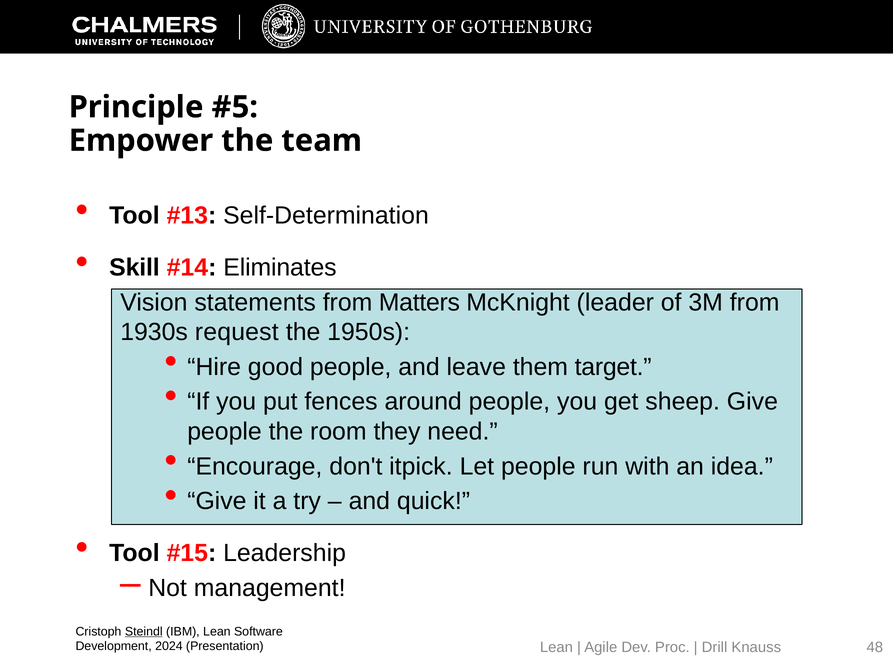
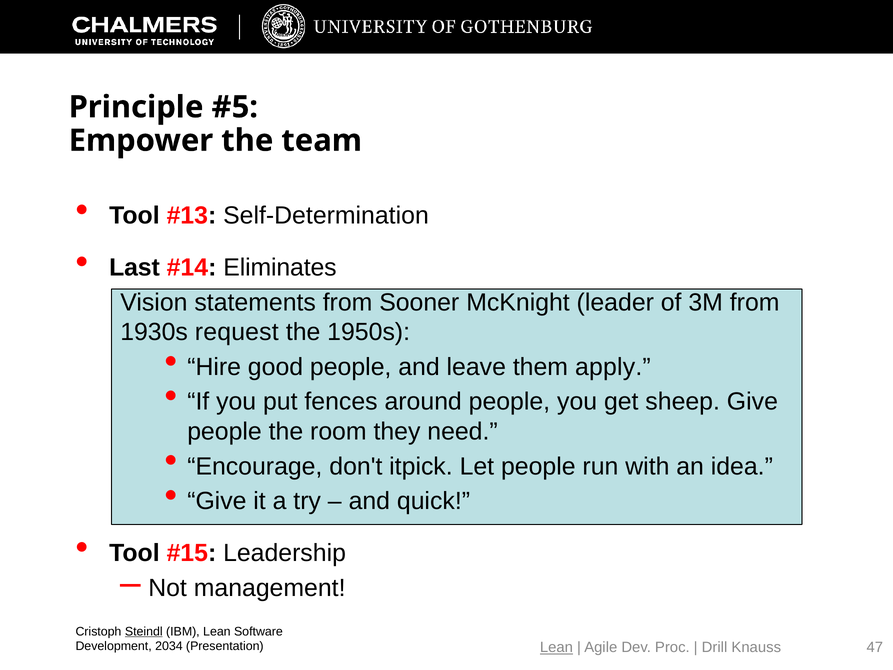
Skill: Skill -> Last (134, 267)
Matters: Matters -> Sooner (419, 302)
target: target -> apply (613, 367)
2024: 2024 -> 2034 (169, 646)
Lean underline: none -> present (556, 647)
48: 48 -> 47 (875, 647)
